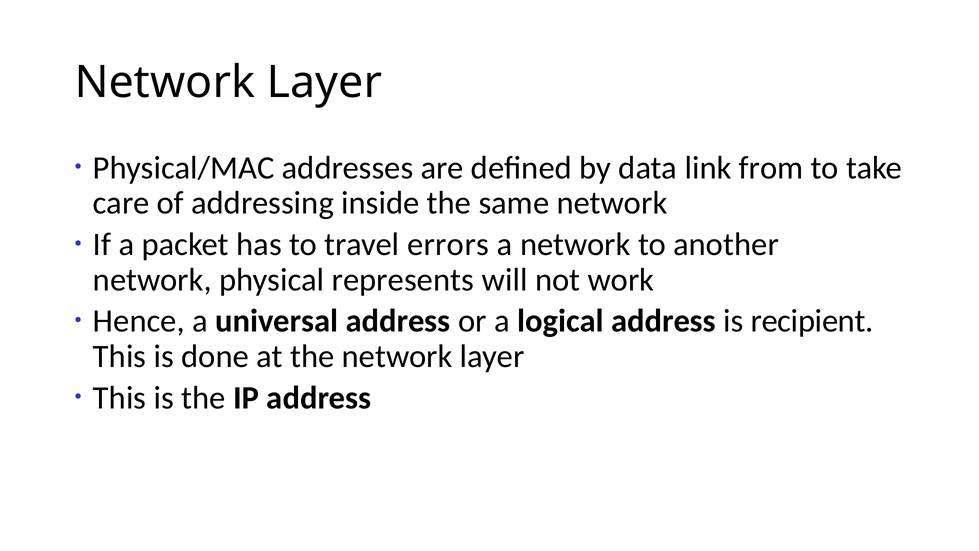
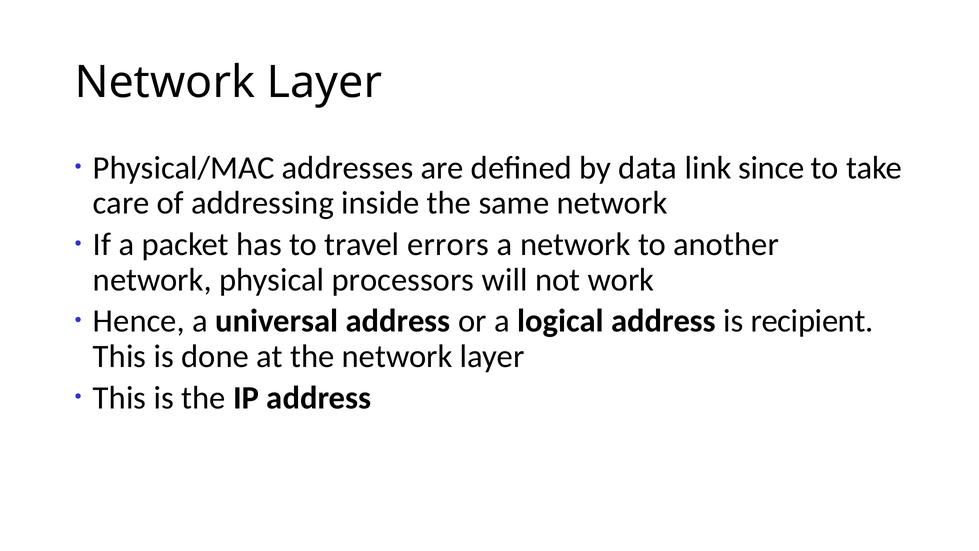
from: from -> since (771, 168)
represents: represents -> processors (403, 280)
